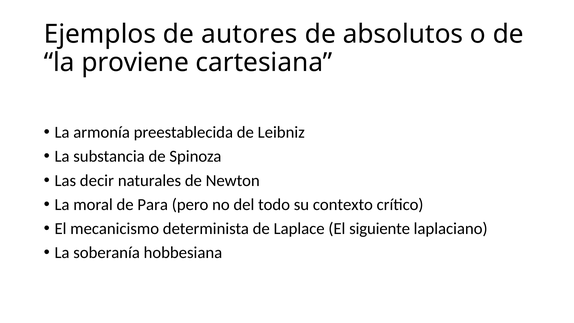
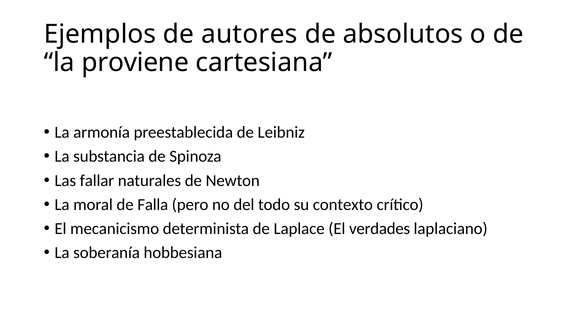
decir: decir -> fallar (97, 180)
Para: Para -> Falla (153, 205)
siguiente: siguiente -> verdades (380, 229)
